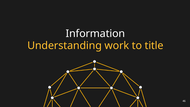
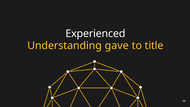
Information: Information -> Experienced (95, 33)
work: work -> gave (117, 46)
